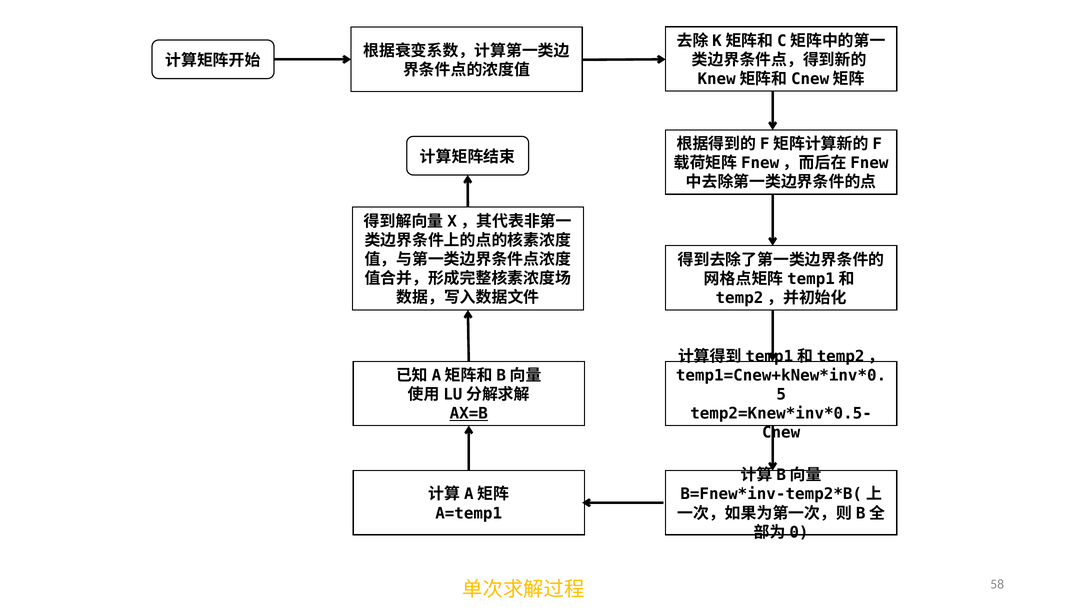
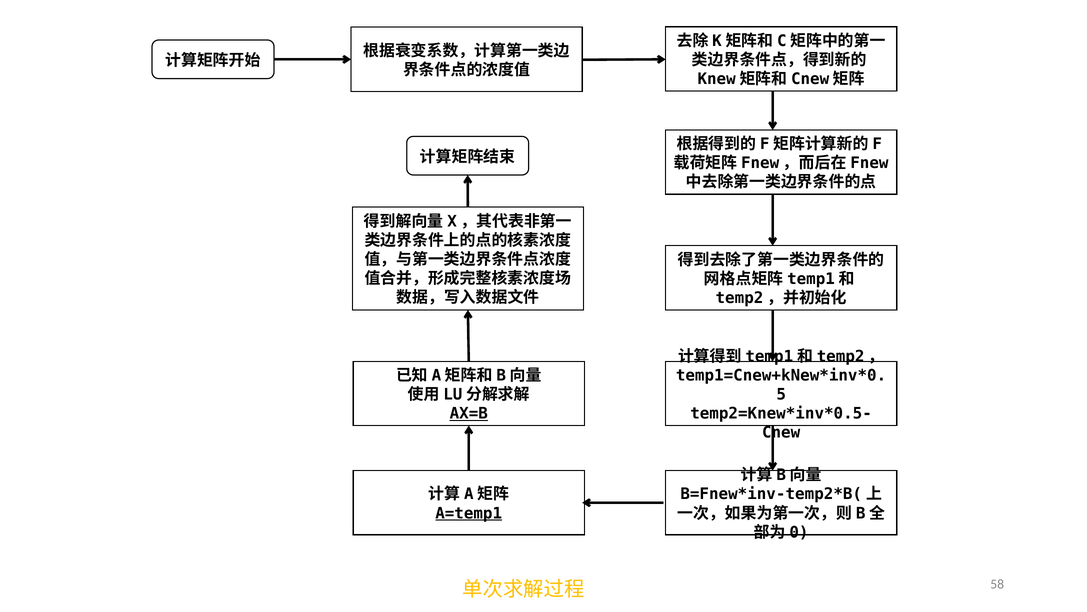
A=temp1 underline: none -> present (469, 513)
